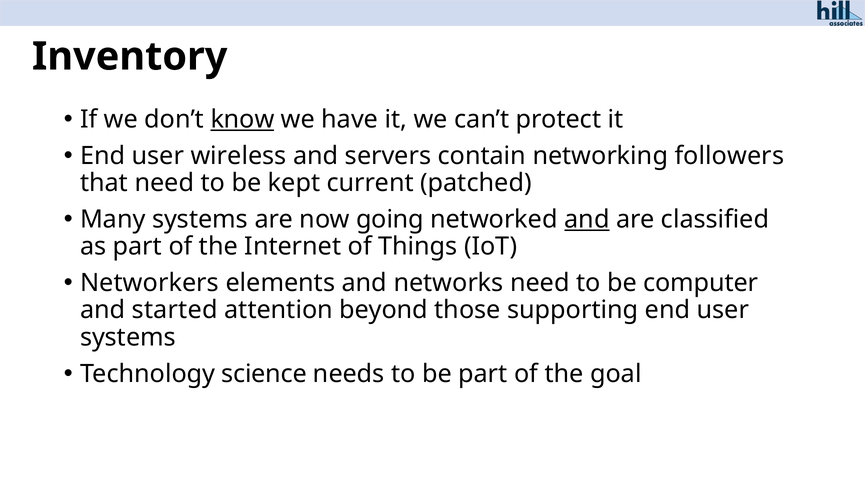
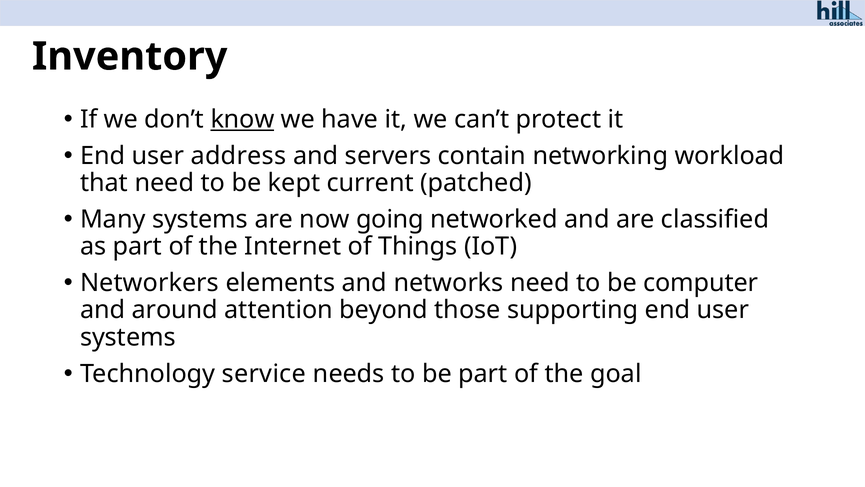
wireless: wireless -> address (238, 156)
followers: followers -> workload (729, 156)
and underline: present -> none (587, 219)
started: started -> around (175, 310)
science: science -> service (264, 373)
